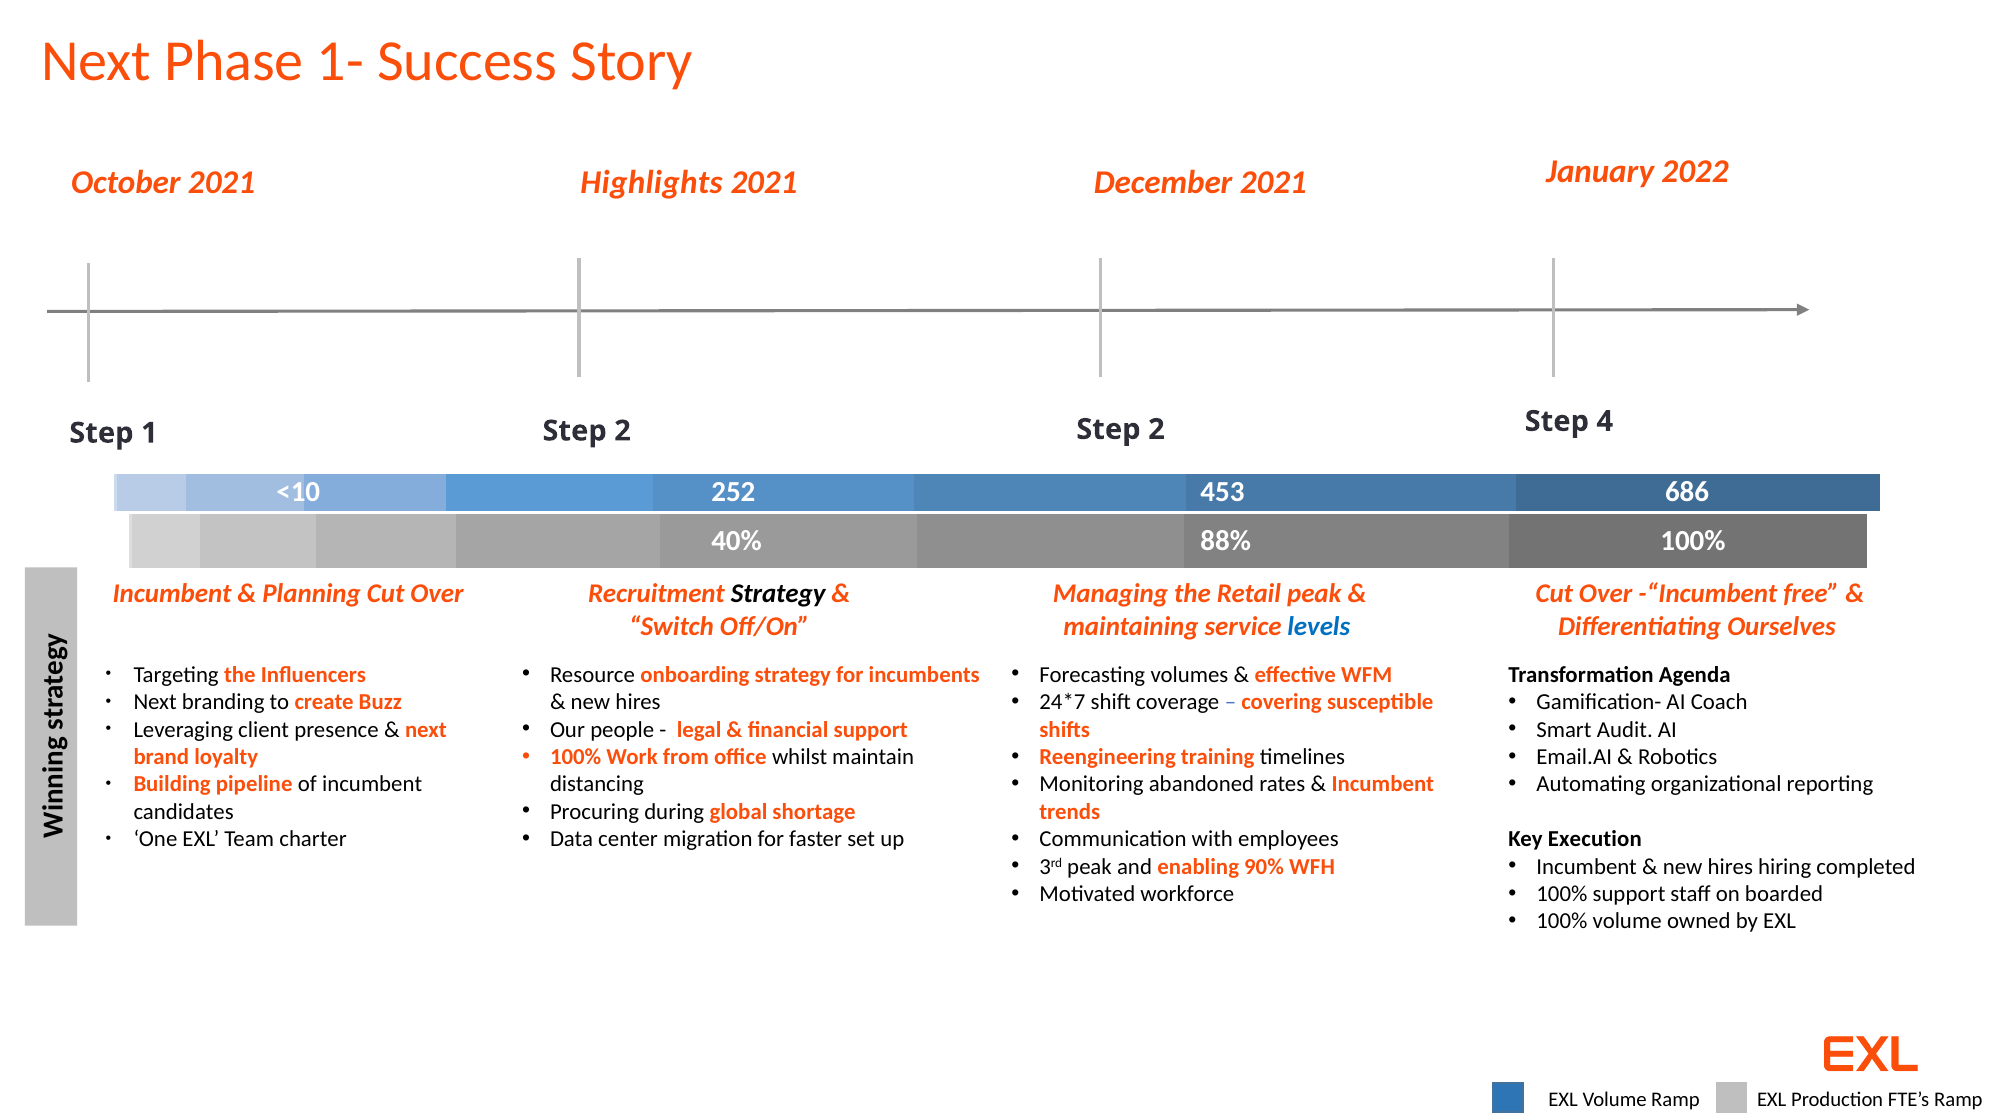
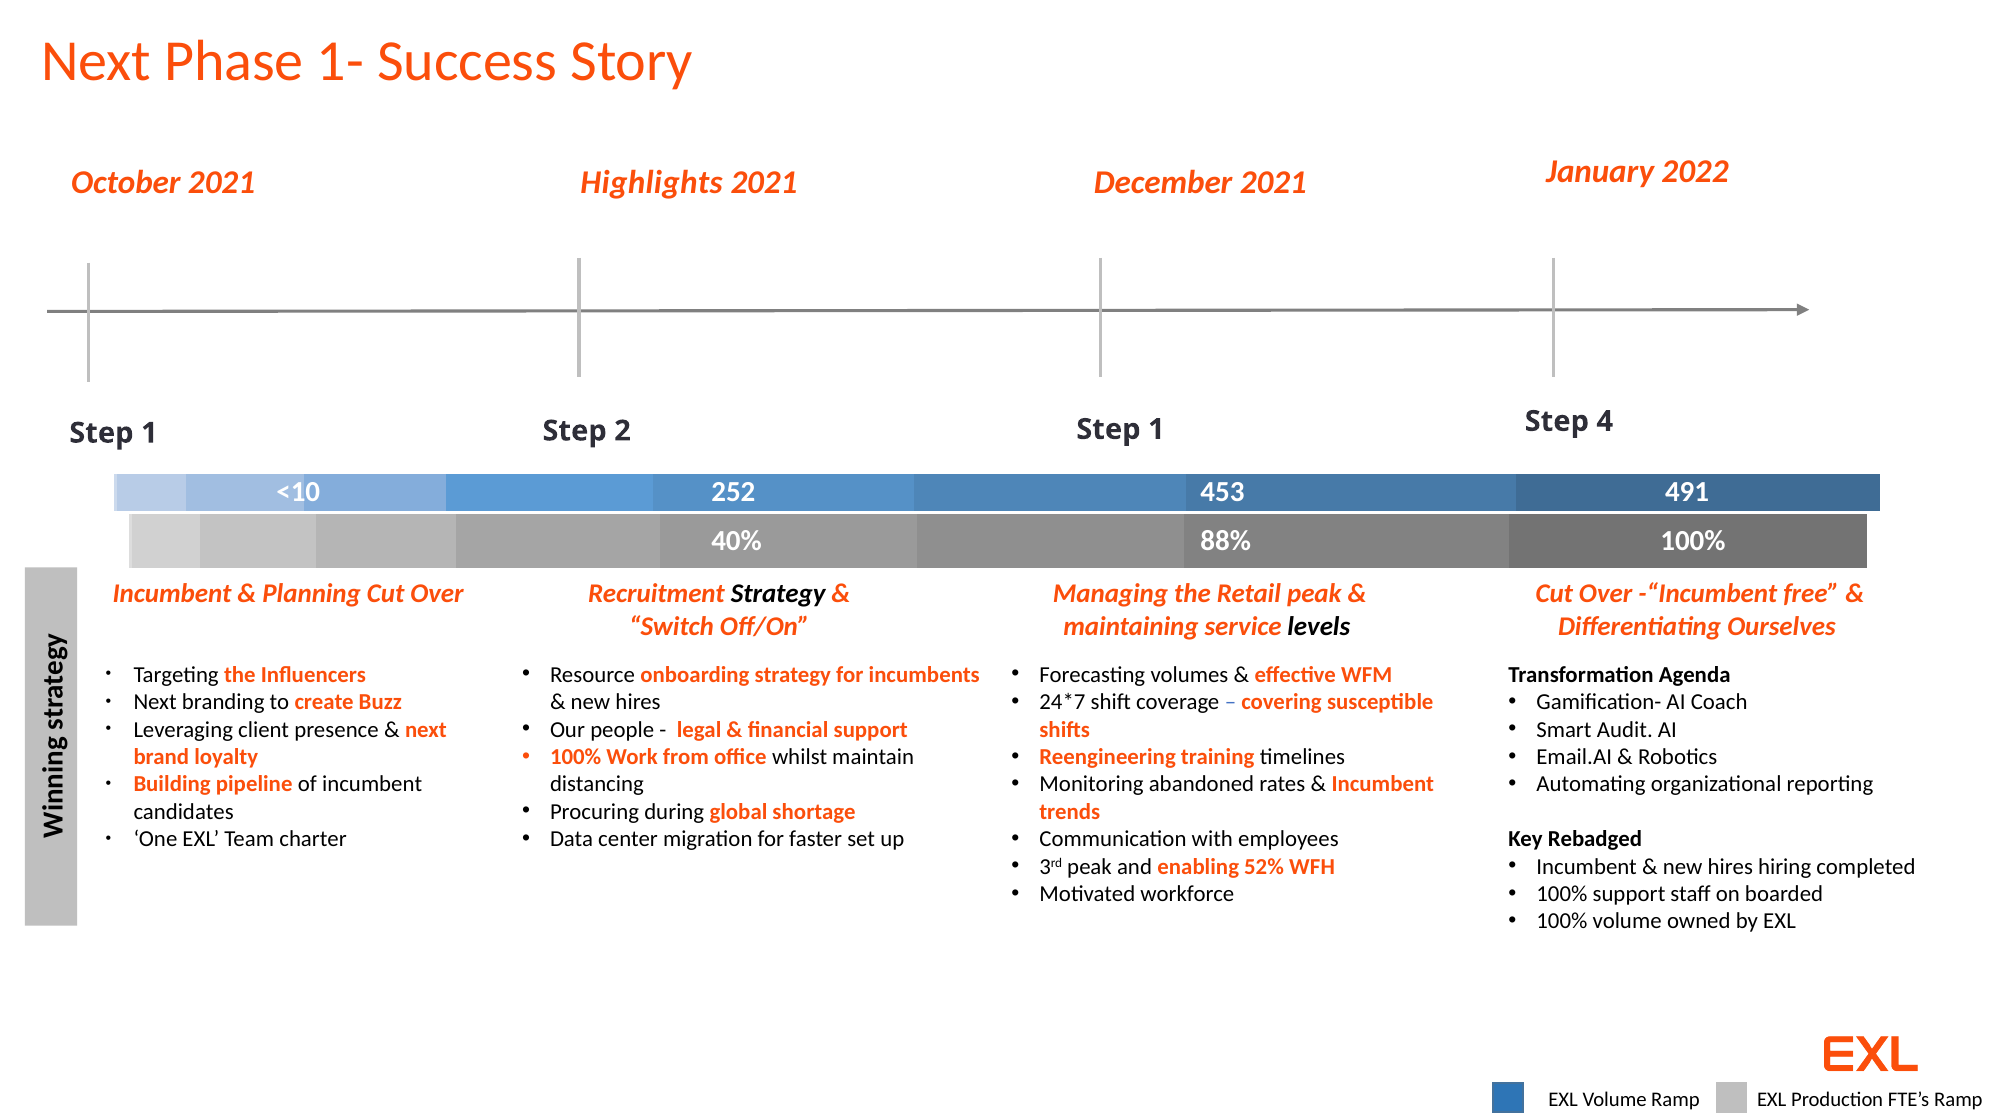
2 Step 2: 2 -> 1 (1156, 429)
686: 686 -> 491 (1687, 491)
levels colour: blue -> black (1319, 626)
Execution: Execution -> Rebadged (1595, 839)
90%: 90% -> 52% (1264, 866)
